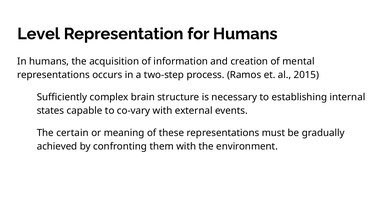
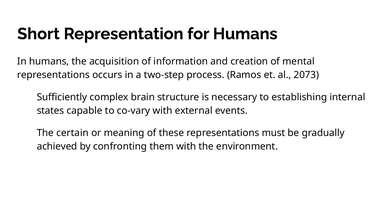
Level: Level -> Short (38, 34)
2015: 2015 -> 2073 (306, 75)
